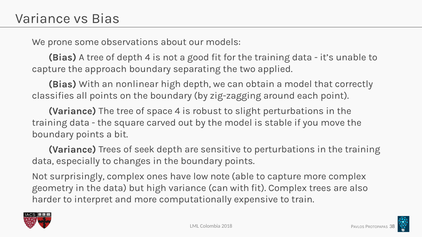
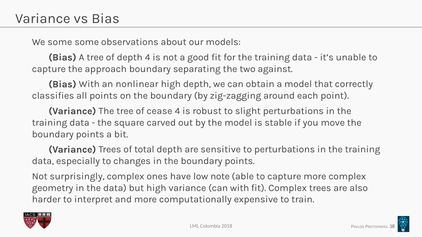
We prone: prone -> some (60, 42)
applied: applied -> against (275, 69)
space: space -> cease (159, 111)
seek: seek -> total (144, 150)
